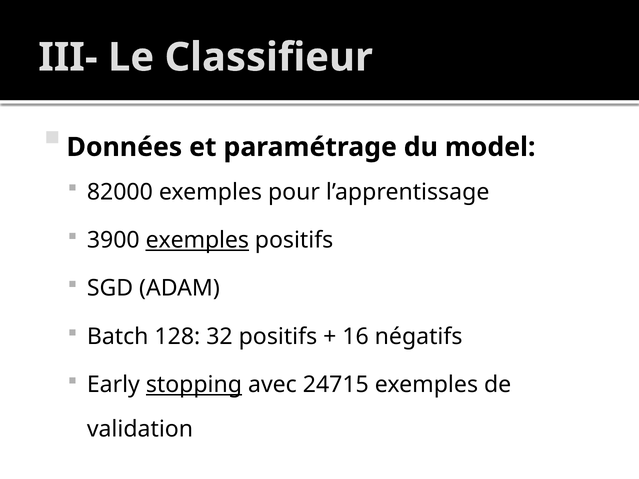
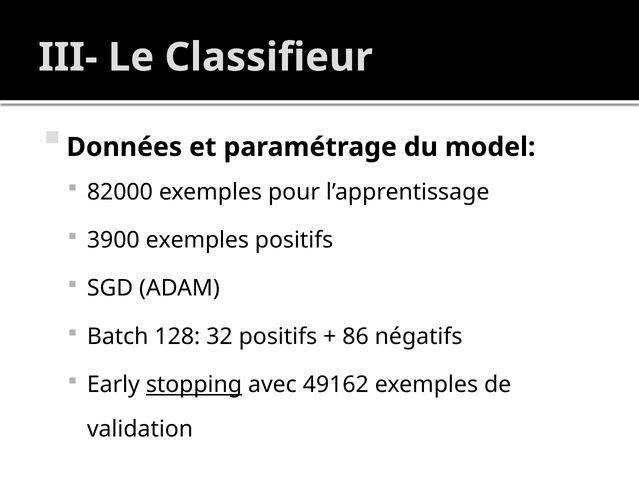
exemples underline: present -> none (197, 240)
16: 16 -> 86 (355, 337)
24715: 24715 -> 49162 (336, 385)
